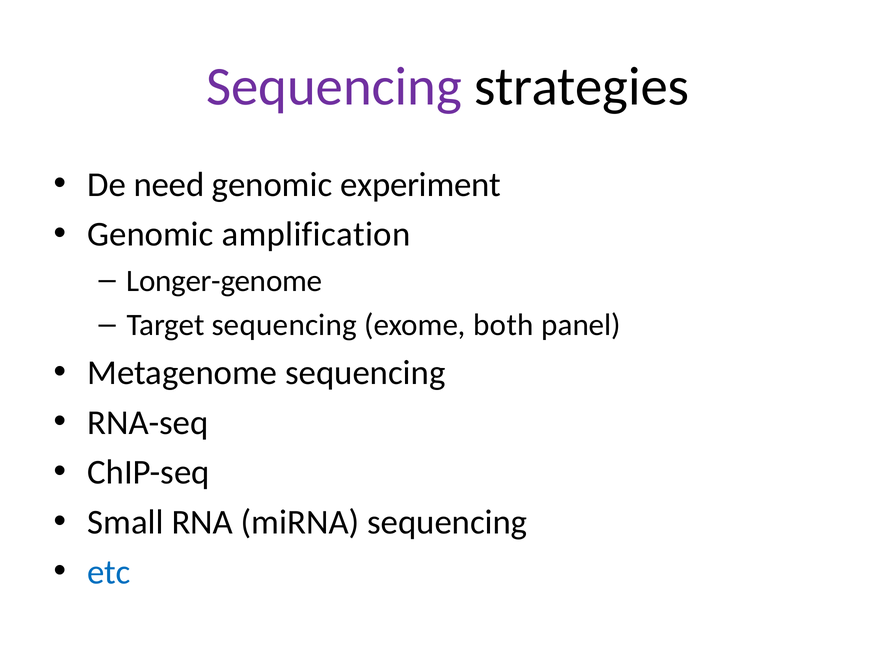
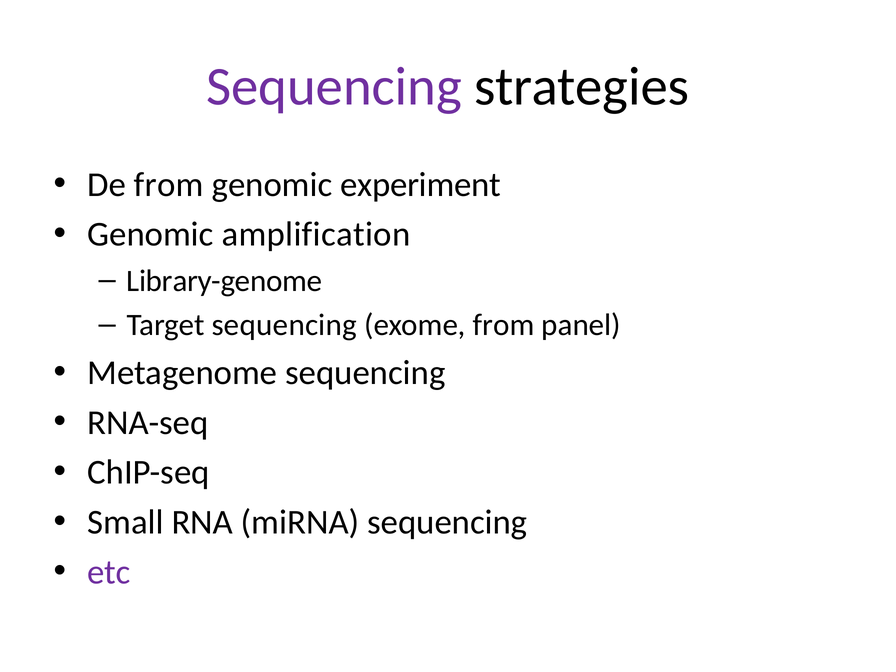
De need: need -> from (169, 185)
Longer-genome: Longer-genome -> Library-genome (224, 281)
exome both: both -> from (504, 325)
etc colour: blue -> purple (109, 572)
